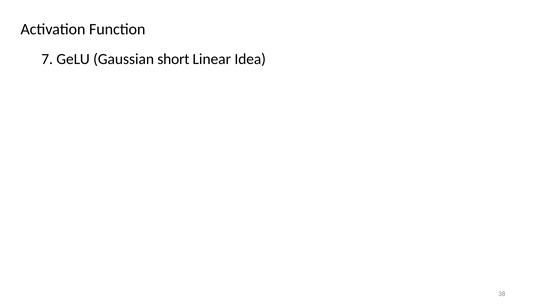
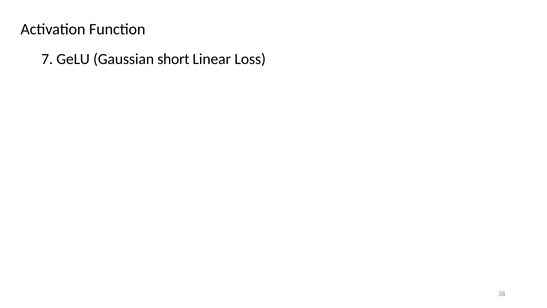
Idea: Idea -> Loss (250, 59)
